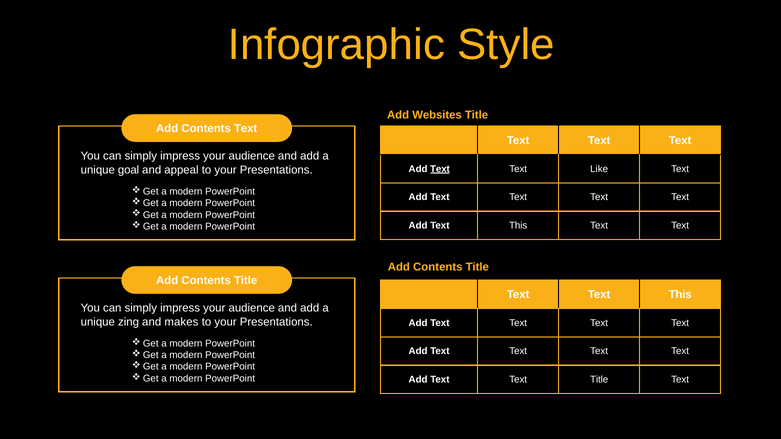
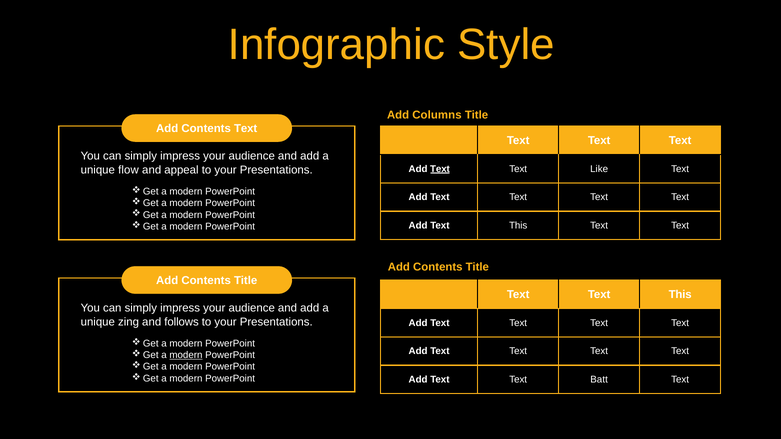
Websites: Websites -> Columns (437, 115)
goal: goal -> flow (128, 170)
makes: makes -> follows (182, 322)
modern underline: none -> present (186, 355)
Text Title: Title -> Batt (599, 380)
